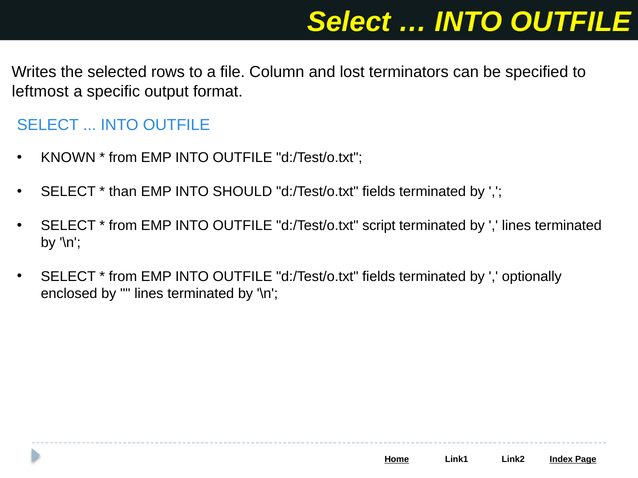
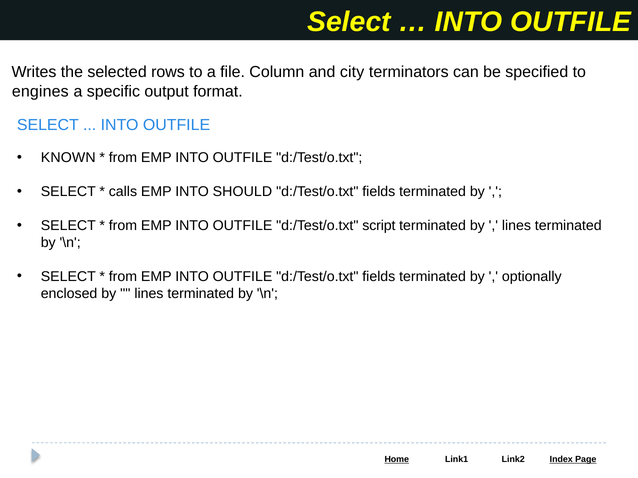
lost: lost -> city (352, 72)
leftmost: leftmost -> engines (40, 91)
than: than -> calls (123, 192)
